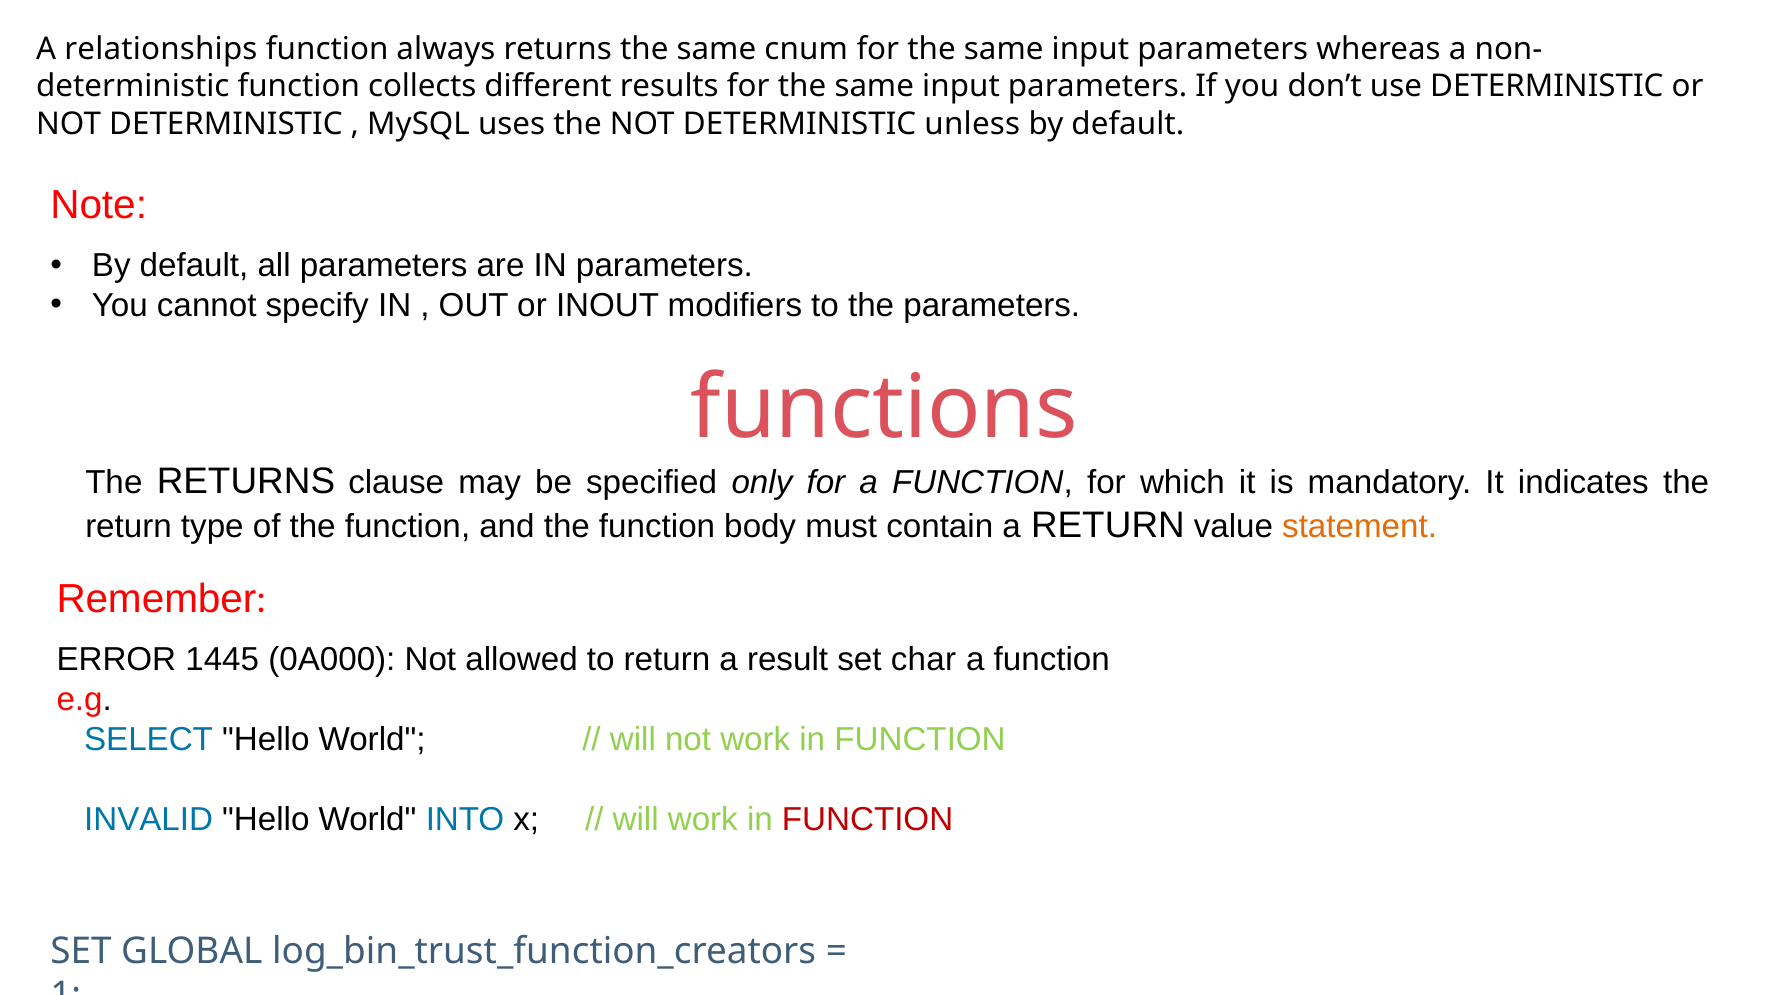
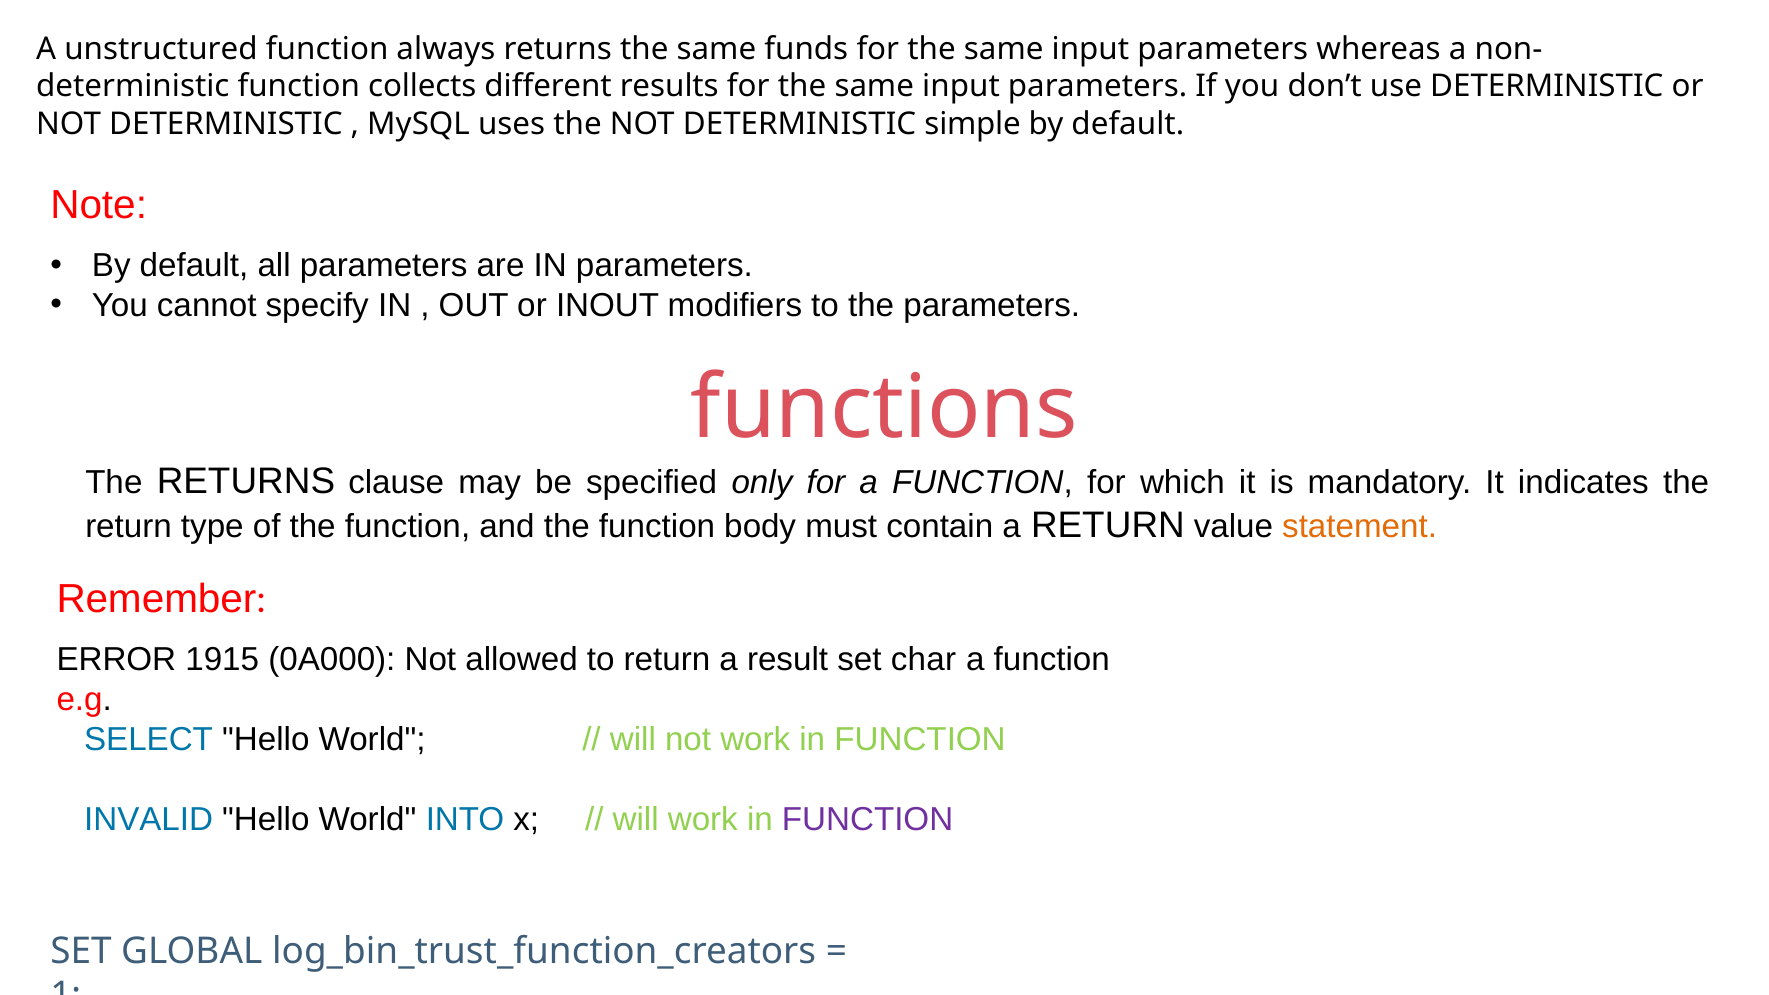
relationships: relationships -> unstructured (161, 49)
cnum: cnum -> funds (806, 49)
unless: unless -> simple (973, 124)
1445: 1445 -> 1915 (222, 660)
FUNCTION colour: red -> purple (868, 819)
